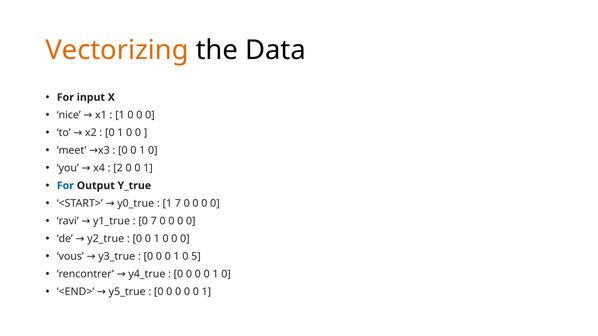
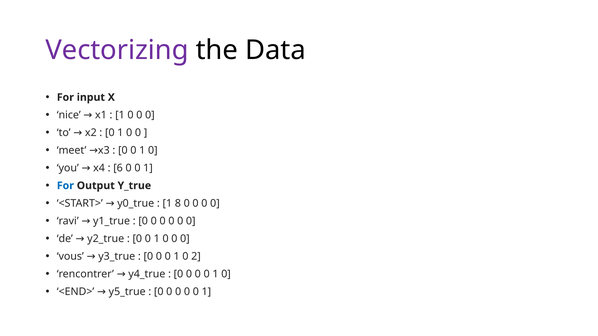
Vectorizing colour: orange -> purple (117, 50)
2: 2 -> 6 (118, 168)
1 7: 7 -> 8 (178, 203)
7: 7 -> 0 (154, 221)
5: 5 -> 2 (196, 257)
